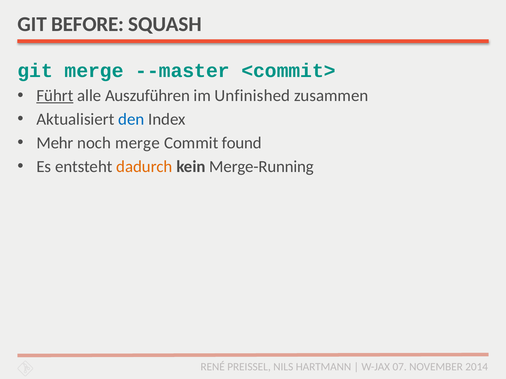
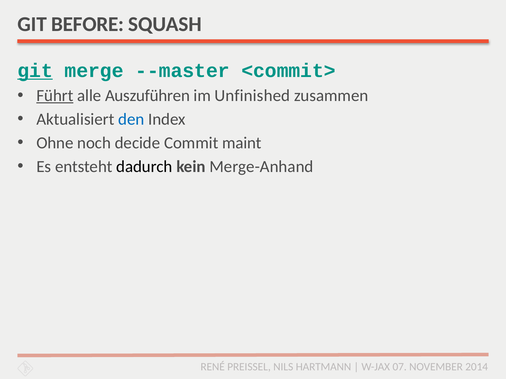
git underline: none -> present (35, 71)
Mehr: Mehr -> Ohne (55, 143)
noch merge: merge -> decide (138, 143)
found: found -> maint (242, 143)
dadurch colour: orange -> black (144, 167)
Merge-Running: Merge-Running -> Merge-Anhand (261, 167)
